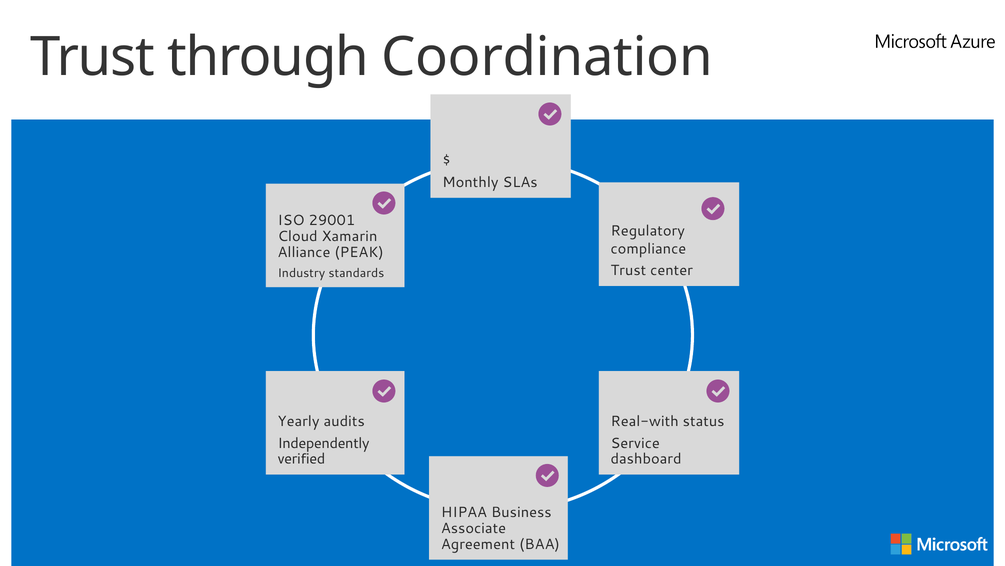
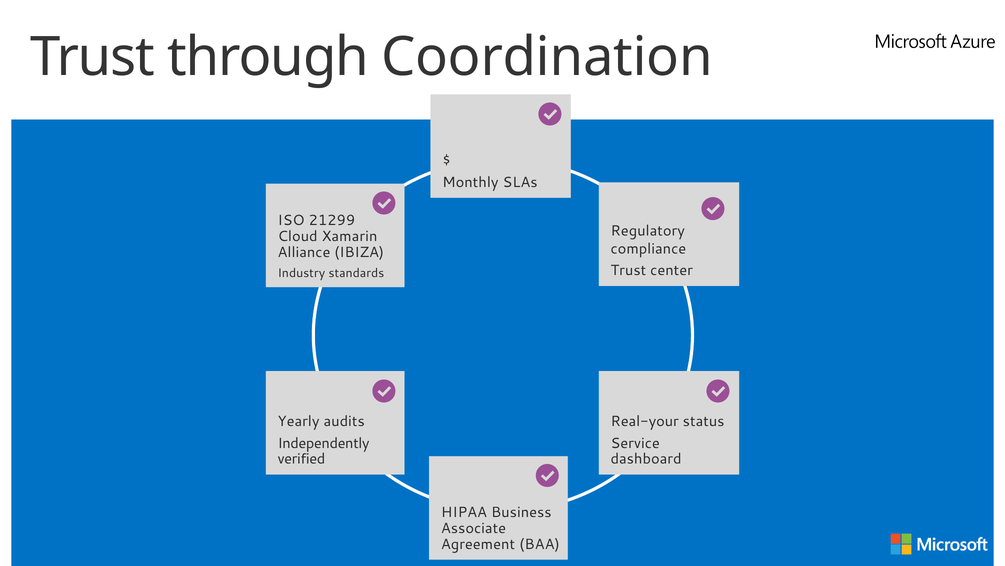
29001: 29001 -> 21299 (332, 220)
PEAK: PEAK -> IBIZA (359, 252)
Real-with: Real-with -> Real-your (645, 421)
